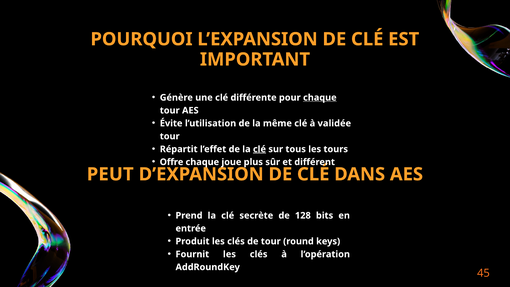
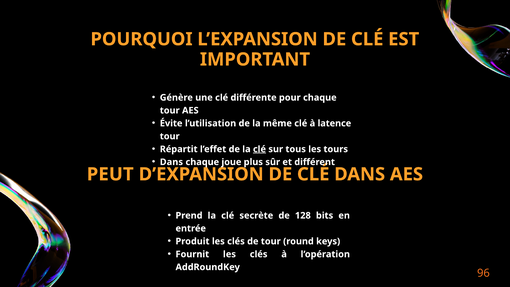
chaque underline: present -> none (320, 98)
validée: validée -> latence (334, 123)
Offre: Offre -> Dans (171, 162)
45: 45 -> 96 (483, 273)
